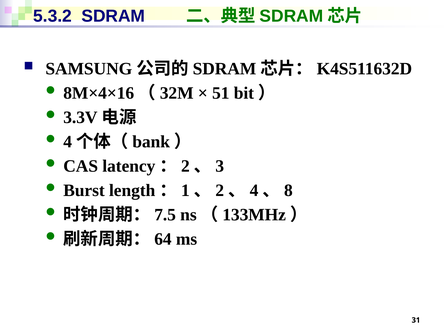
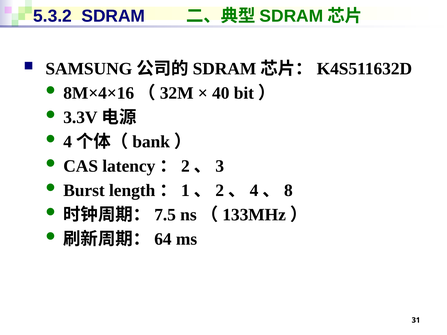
51: 51 -> 40 (221, 93)
